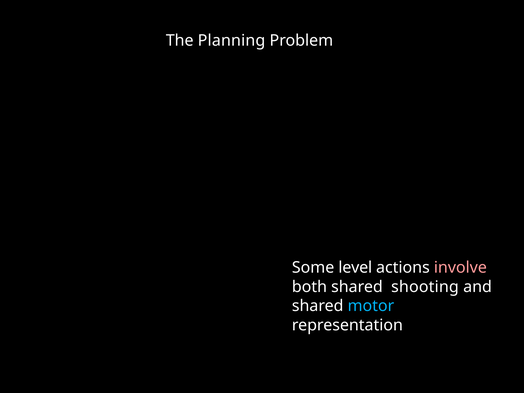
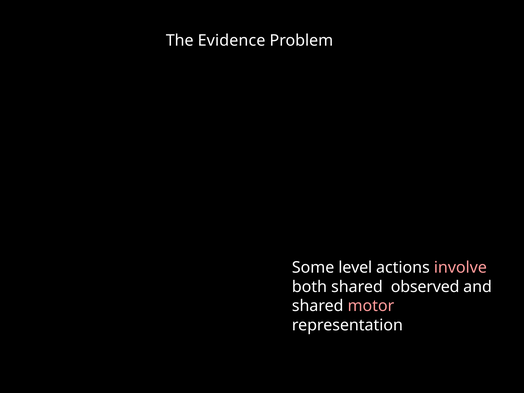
Planning: Planning -> Evidence (232, 41)
shooting: shooting -> observed (425, 287)
motor colour: light blue -> pink (371, 306)
